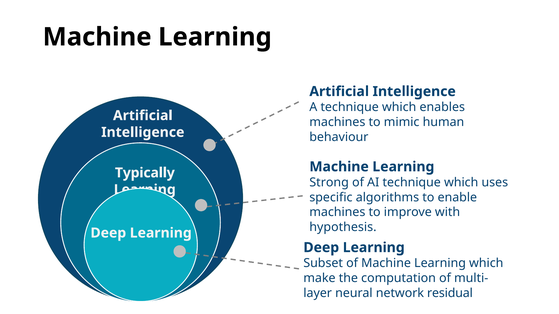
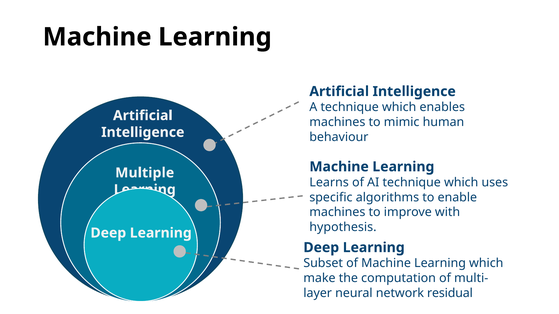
Typically: Typically -> Multiple (145, 173)
Strong: Strong -> Learns (329, 183)
